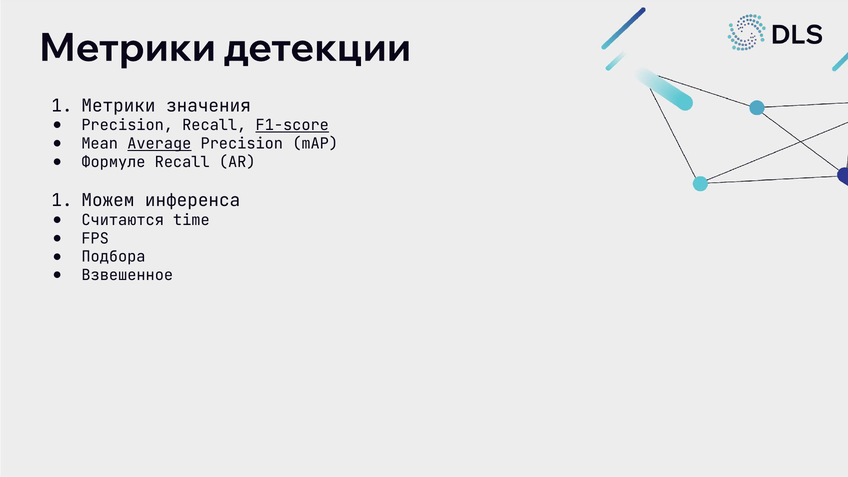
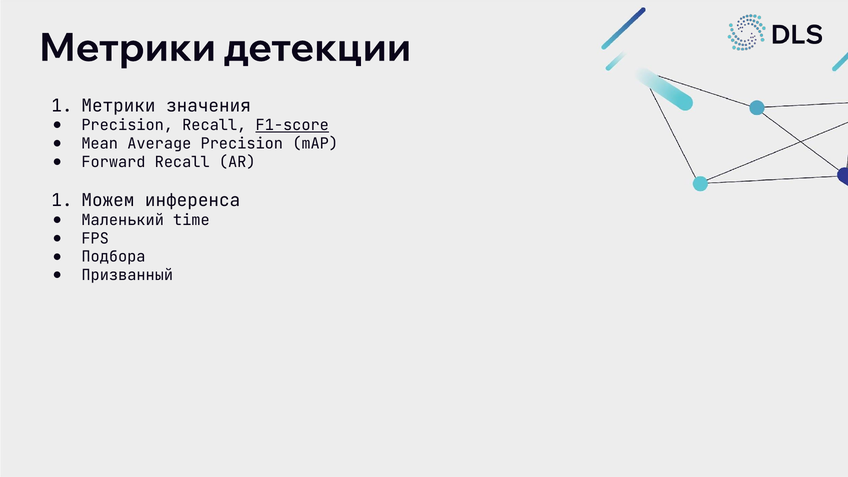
Average underline: present -> none (159, 144)
Формуле: Формуле -> Forward (113, 162)
Считаются: Считаются -> Маленький (123, 220)
Взвешенное: Взвешенное -> Призванный (127, 275)
